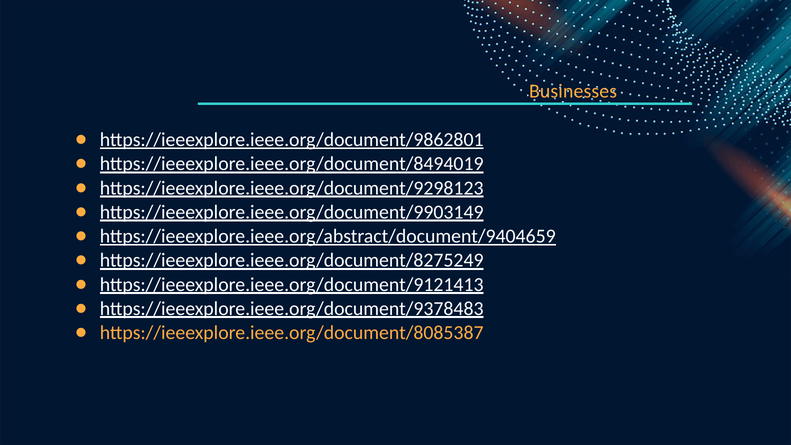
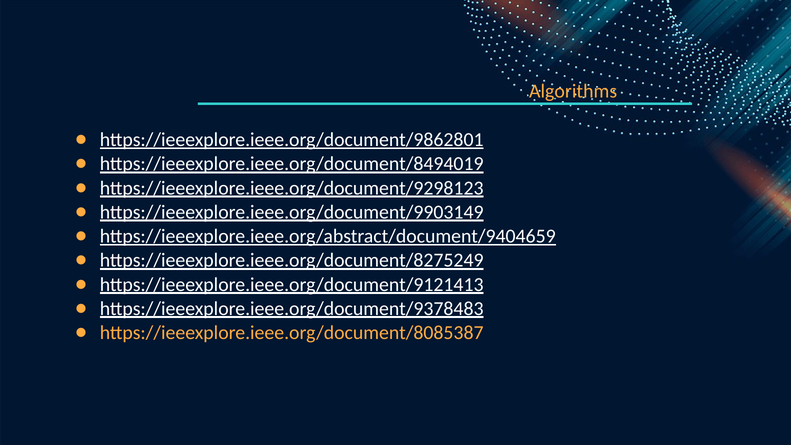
Businesses: Businesses -> Algorithms (573, 91)
